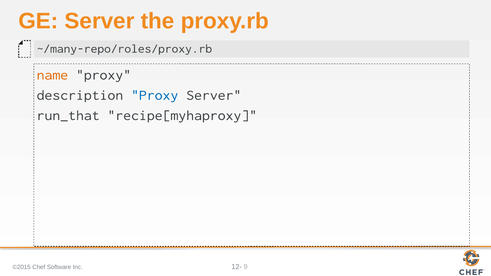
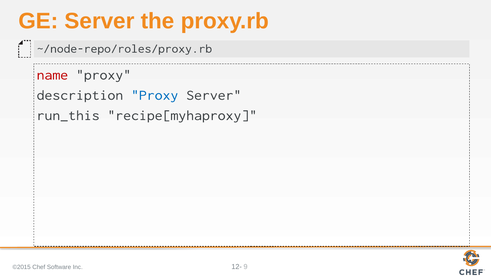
~/many-repo/roles/proxy.rb: ~/many-repo/roles/proxy.rb -> ~/node-repo/roles/proxy.rb (124, 49)
name colour: orange -> red (52, 75)
run_that: run_that -> run_this (68, 115)
